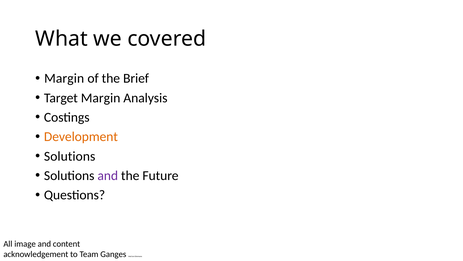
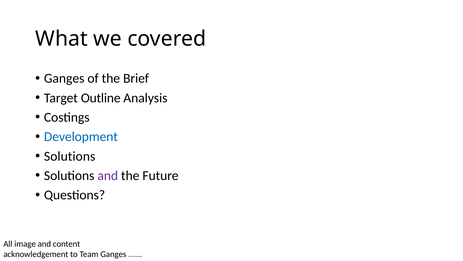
Margin: Margin -> Ganges (64, 78)
Target Margin: Margin -> Outline (101, 98)
Development colour: orange -> blue (81, 137)
